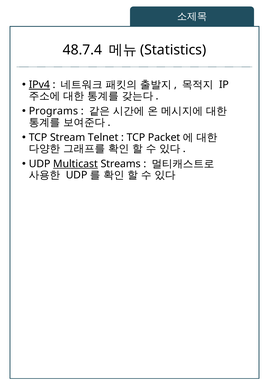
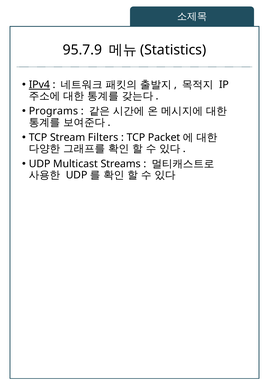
48.7.4: 48.7.4 -> 95.7.9 (82, 50)
Telnet: Telnet -> Filters (103, 137)
Multicast underline: present -> none (76, 164)
